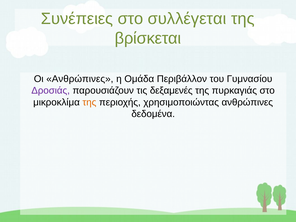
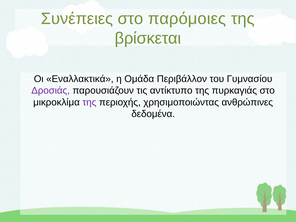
συλλέγεται: συλλέγεται -> παρόμοιες (187, 19)
Οι Ανθρώπινες: Ανθρώπινες -> Εναλλακτικά (80, 79)
δεξαμενές: δεξαμενές -> αντίκτυπο (171, 91)
της colour: orange -> purple (89, 102)
